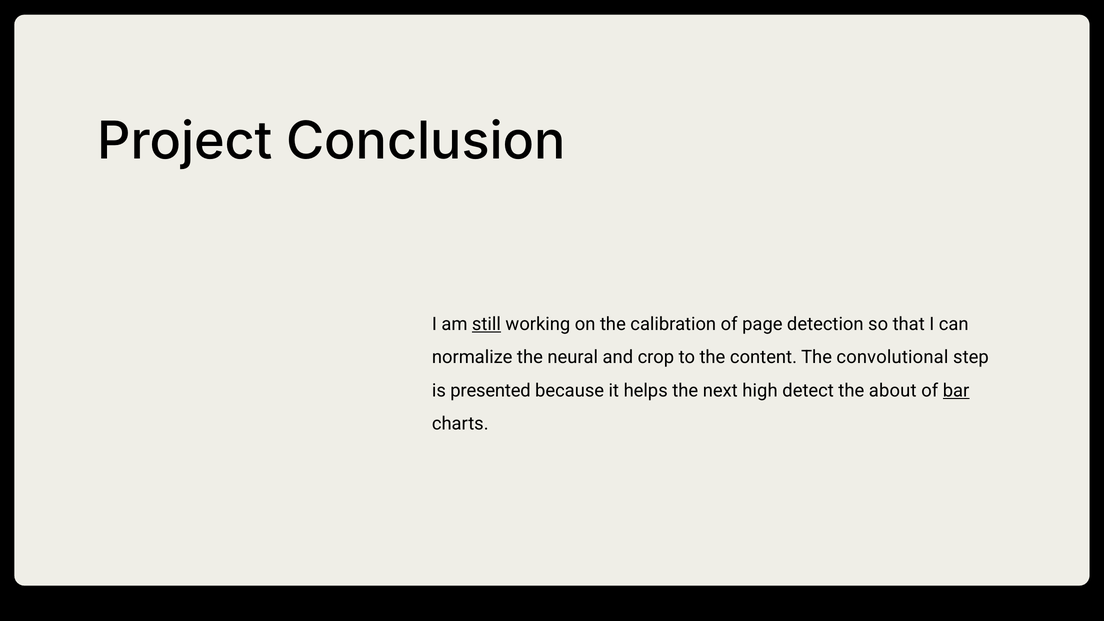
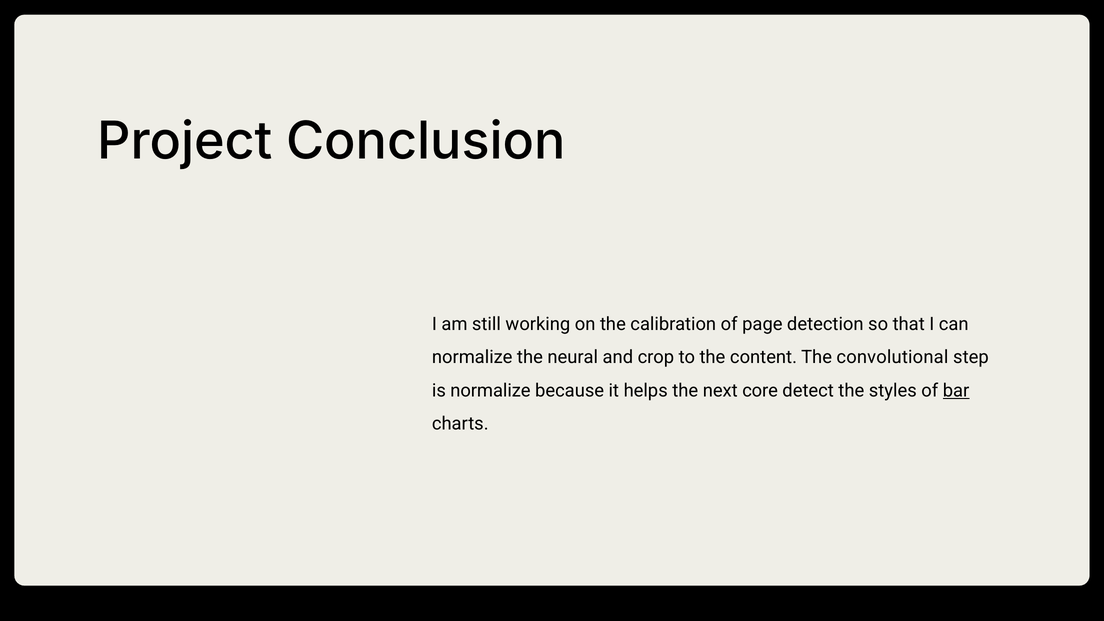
still underline: present -> none (486, 324)
is presented: presented -> normalize (490, 390)
high: high -> core (760, 390)
about: about -> styles (893, 390)
